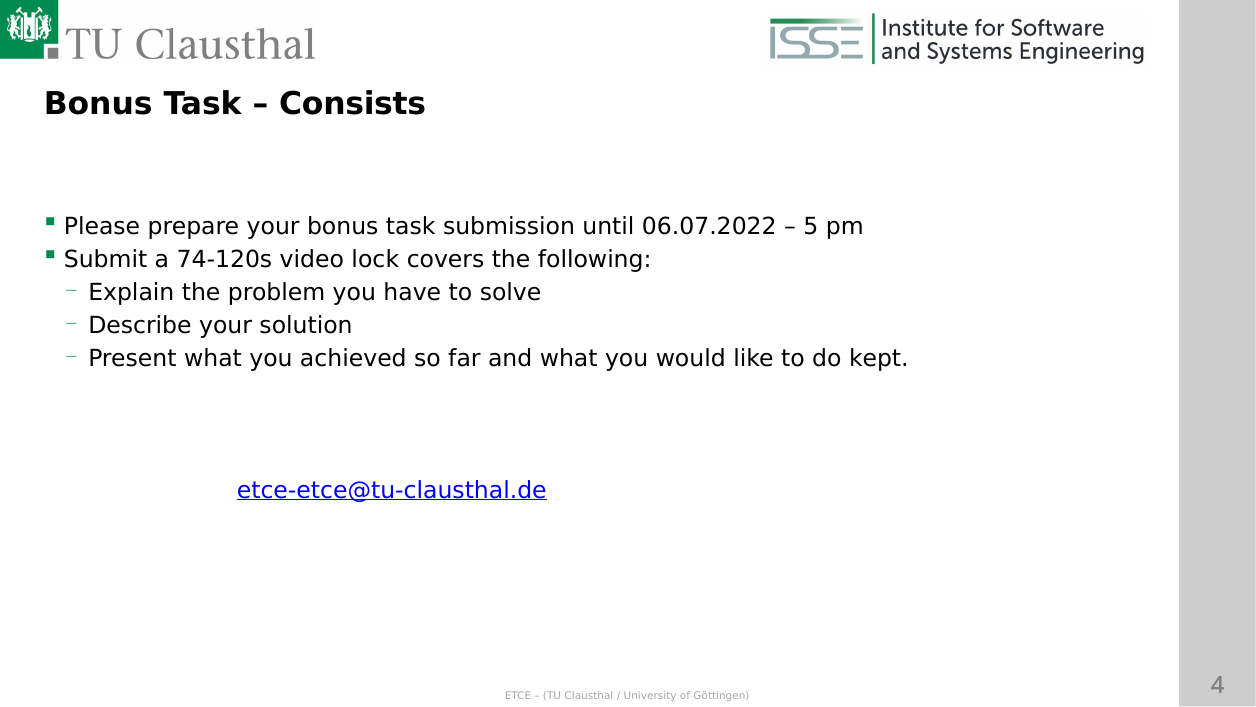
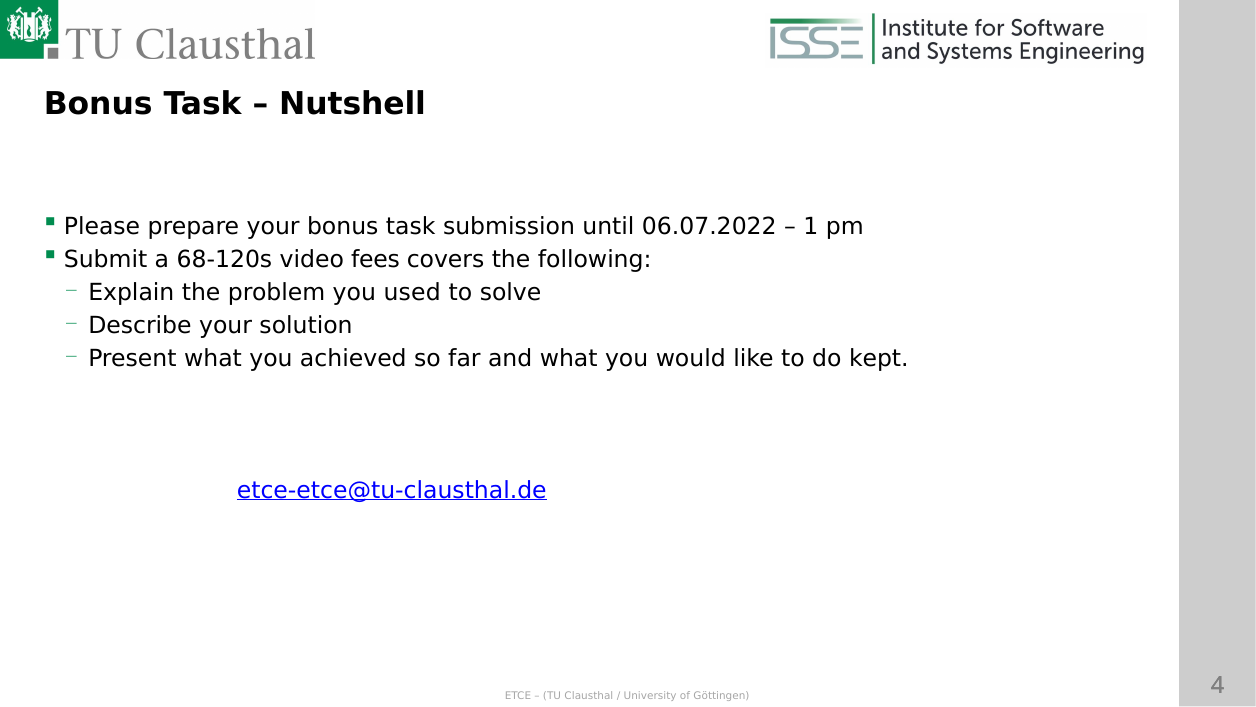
Consists: Consists -> Nutshell (353, 104)
5: 5 -> 1 (811, 227)
74-120s: 74-120s -> 68-120s (224, 260)
lock: lock -> fees (375, 260)
have: have -> used (412, 293)
